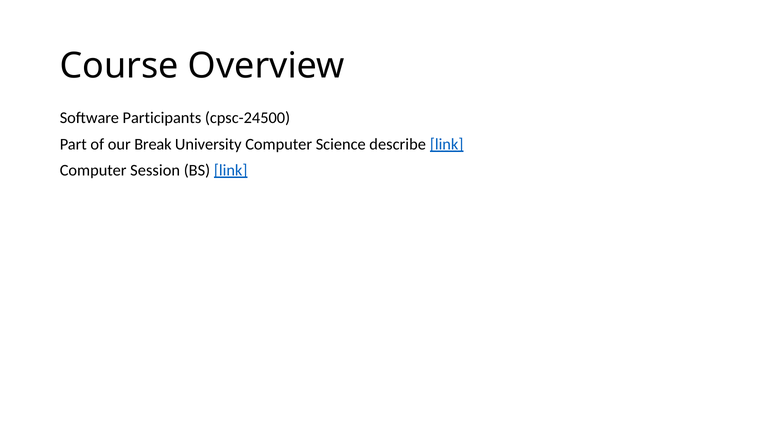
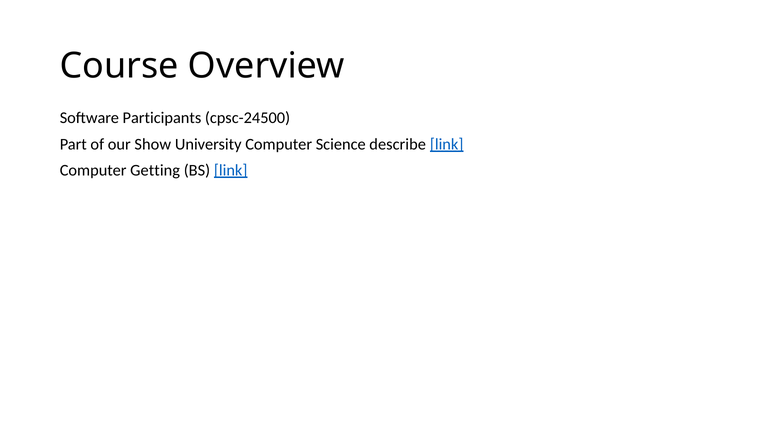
Break: Break -> Show (153, 144)
Session: Session -> Getting (155, 170)
